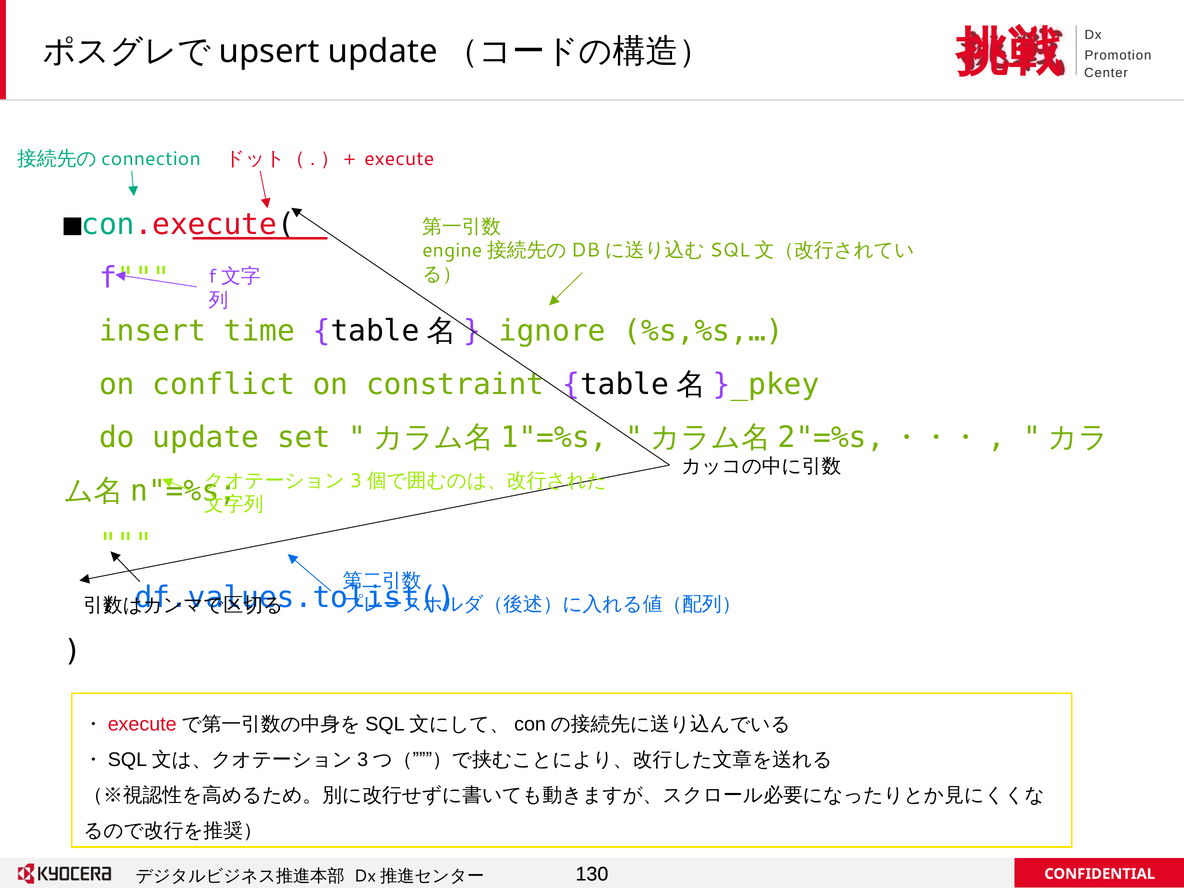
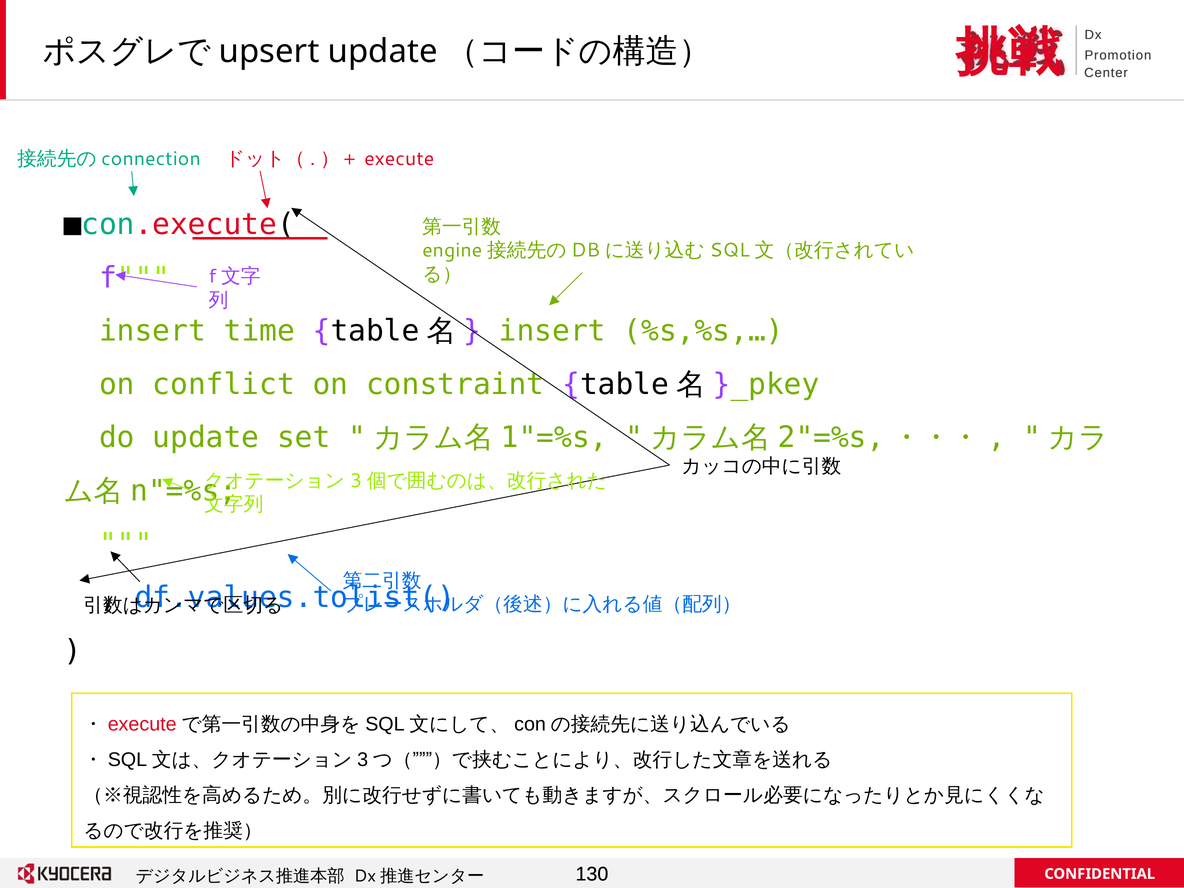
ignore: ignore -> insert (552, 331)
